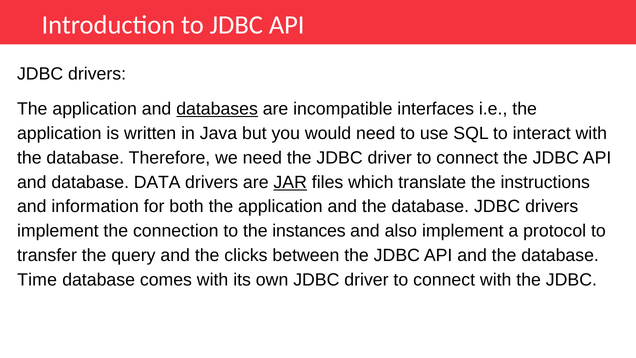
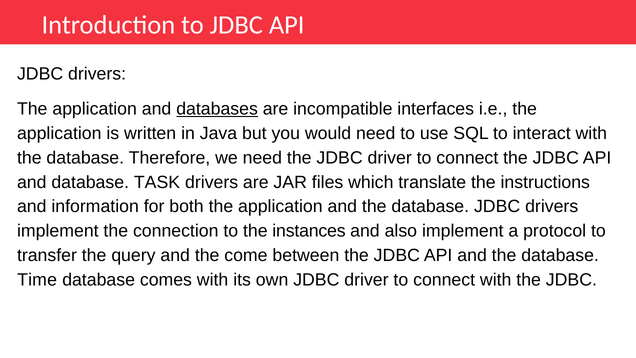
DATA: DATA -> TASK (157, 182)
JAR underline: present -> none (290, 182)
clicks: clicks -> come (246, 255)
